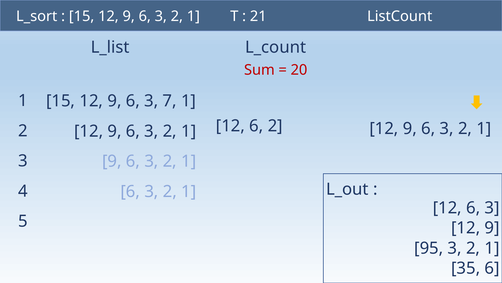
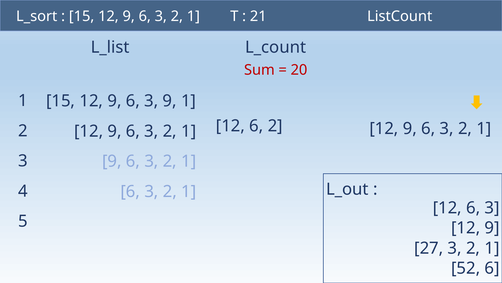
3 7: 7 -> 9 (170, 101)
95: 95 -> 27 (429, 248)
35: 35 -> 52 (466, 268)
